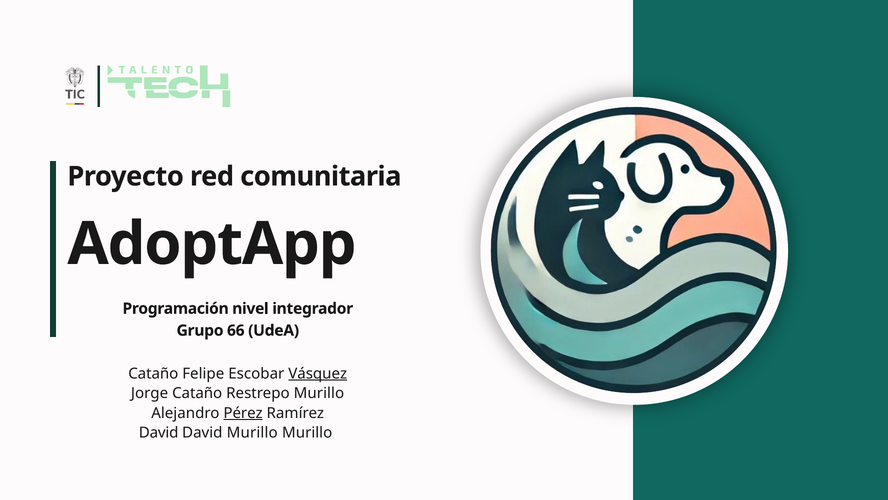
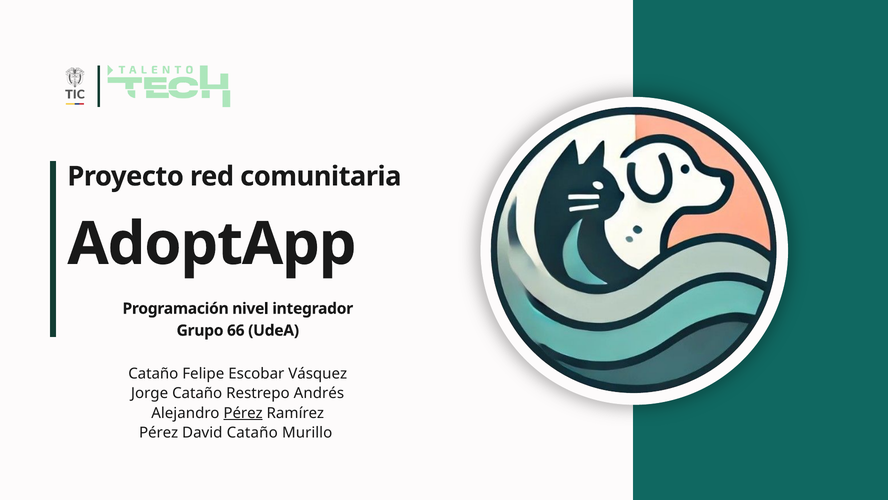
Vásquez underline: present -> none (318, 373)
Restrepo Murillo: Murillo -> Andrés (319, 393)
David: David -> Pérez (159, 432)
David Murillo: Murillo -> Cataño (252, 432)
